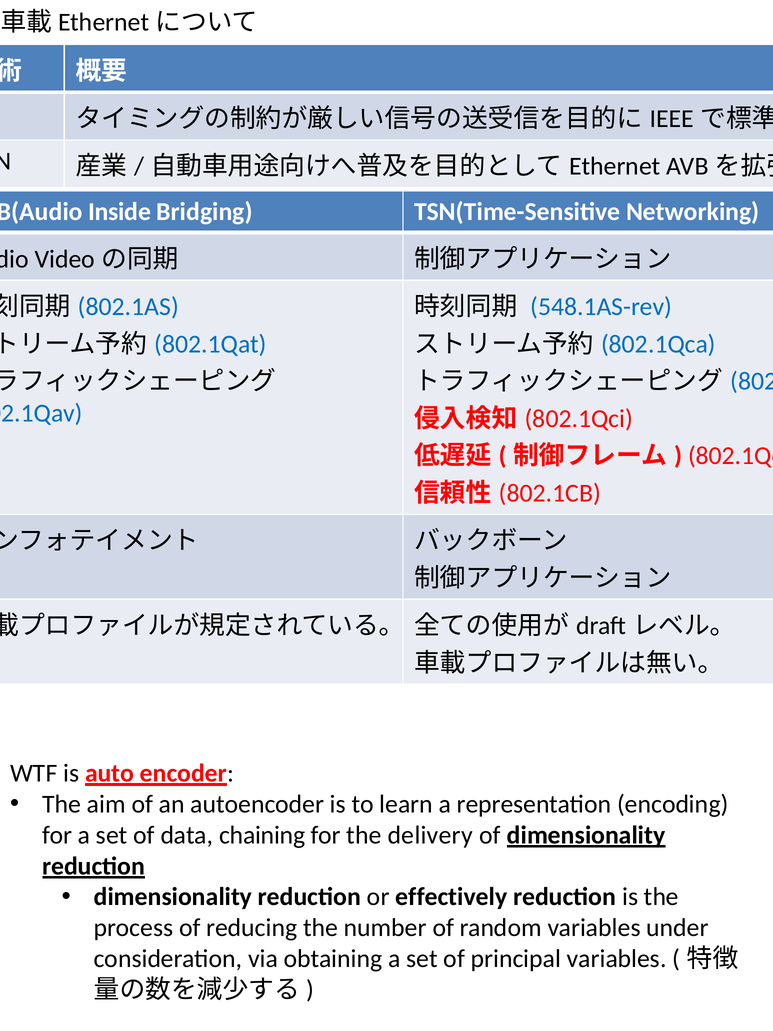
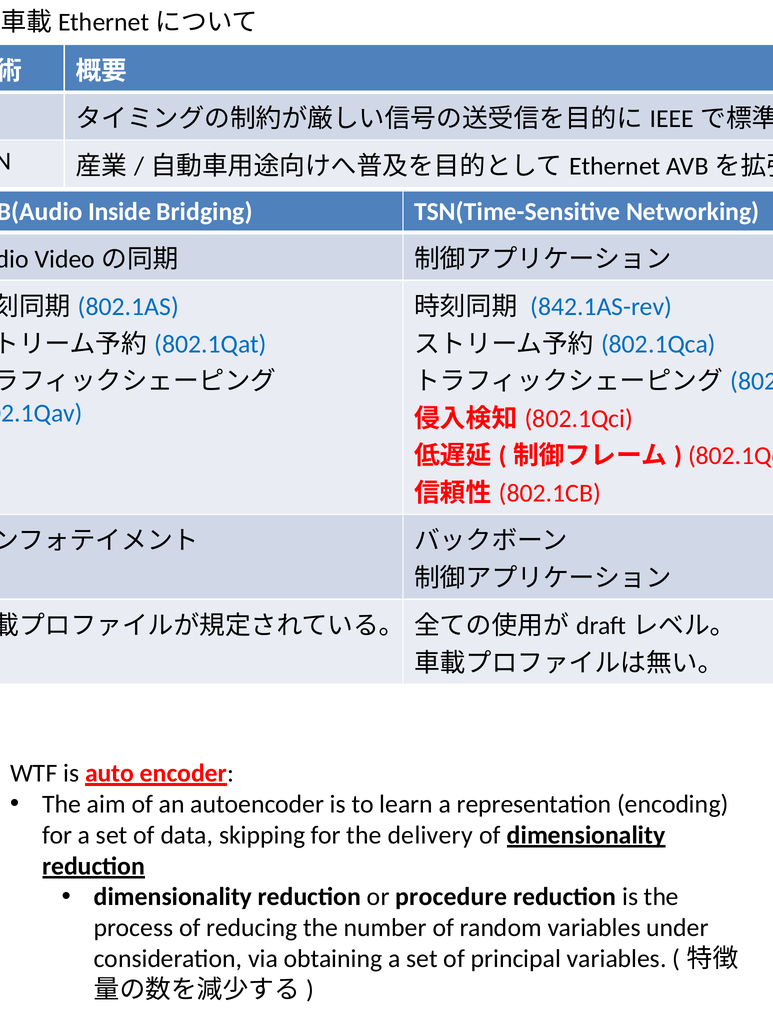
548.1AS-rev: 548.1AS-rev -> 842.1AS-rev (601, 307)
chaining: chaining -> skipping (262, 835)
effectively: effectively -> procedure (451, 897)
